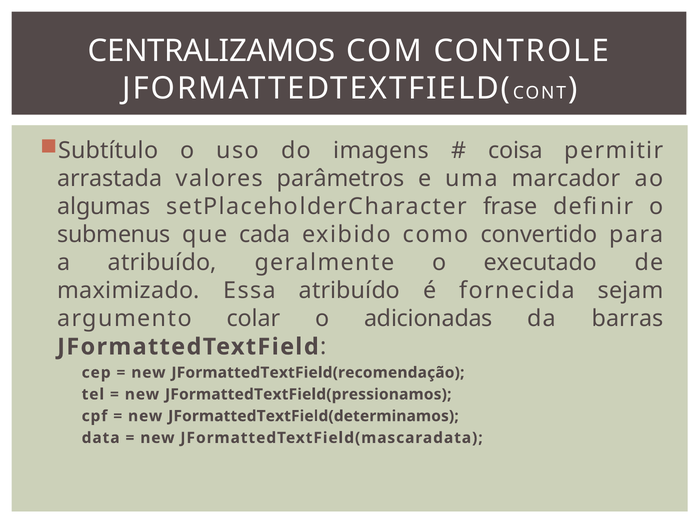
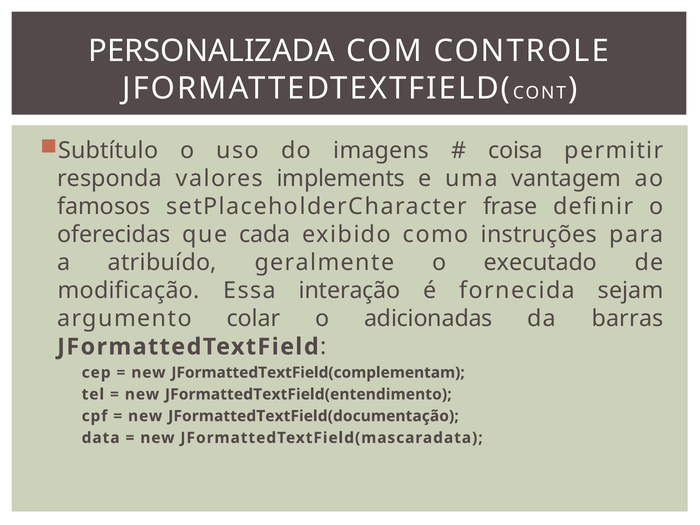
CENTRALIZAMOS: CENTRALIZAMOS -> PERSONALIZADA (211, 51)
arrastada: arrastada -> responda (110, 179)
parâmetros: parâmetros -> implements (341, 179)
marcador: marcador -> vantagem (566, 179)
algumas: algumas -> famosos (104, 207)
submenus: submenus -> oferecidas (114, 235)
convertido: convertido -> instruções (539, 235)
maximizado: maximizado -> modificação (129, 291)
Essa atribuído: atribuído -> interação (350, 291)
JFormattedTextField(recomendação: JFormattedTextField(recomendação -> JFormattedTextField(complementam (318, 373)
JFormattedTextField(pressionamos: JFormattedTextField(pressionamos -> JFormattedTextField(entendimento (308, 394)
JFormattedTextField(determinamos: JFormattedTextField(determinamos -> JFormattedTextField(documentação (313, 416)
